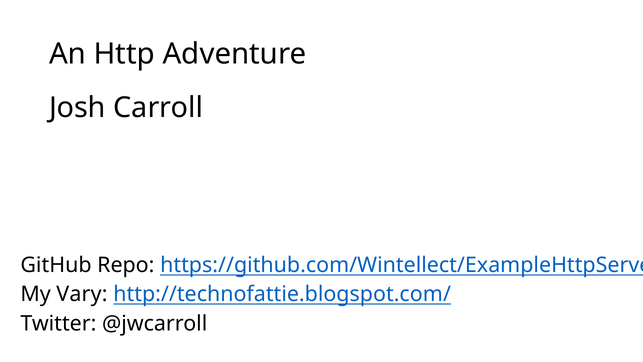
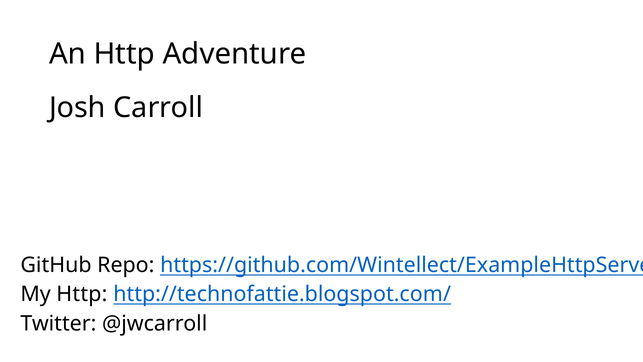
My Vary: Vary -> Http (82, 294)
